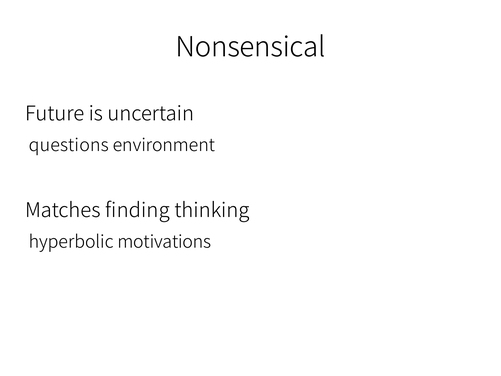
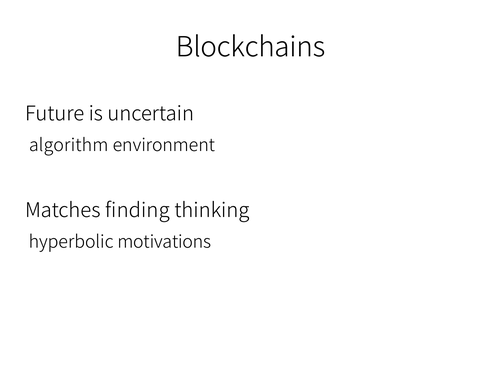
Nonsensical: Nonsensical -> Blockchains (251, 47)
questions: questions -> algorithm (69, 145)
